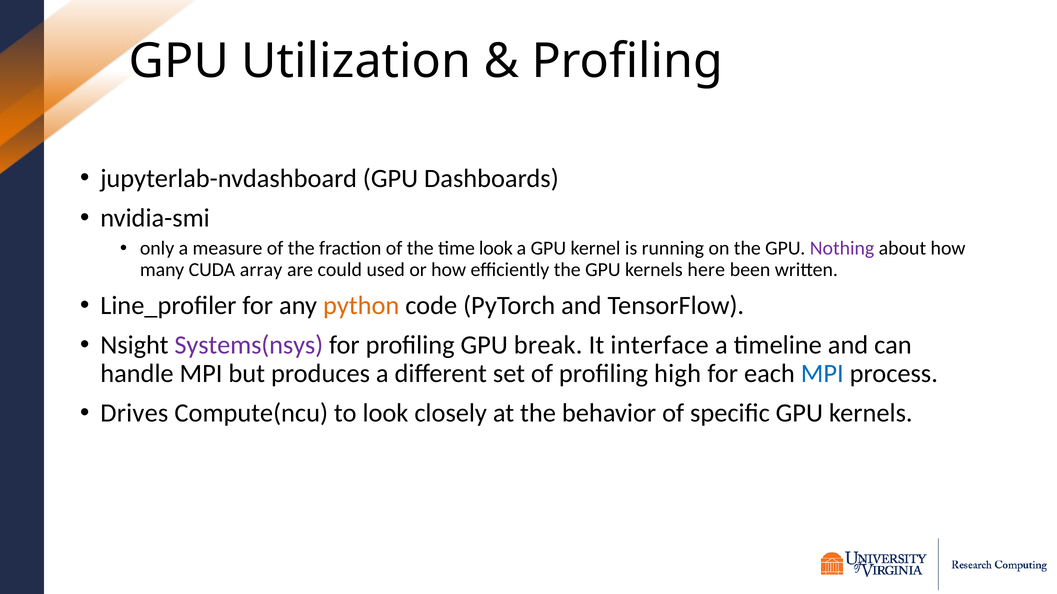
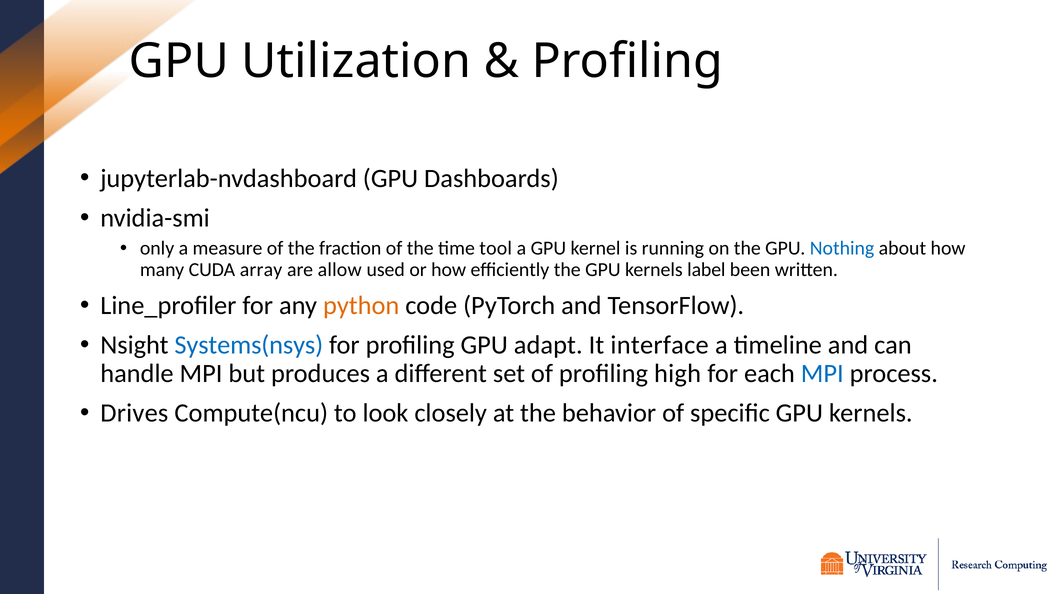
time look: look -> tool (496, 249)
Nothing colour: purple -> blue (842, 249)
could: could -> allow (340, 270)
here: here -> label (706, 270)
Systems(nsys colour: purple -> blue (249, 345)
break: break -> adapt (548, 345)
